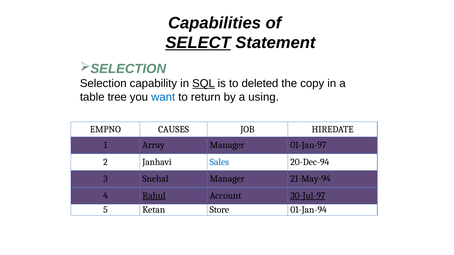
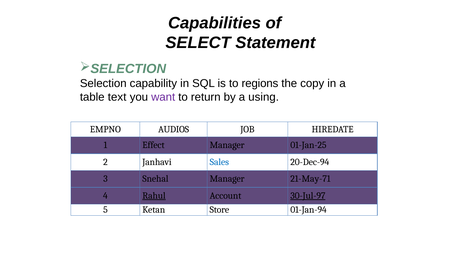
SELECT underline: present -> none (198, 43)
SQL underline: present -> none (204, 84)
deleted: deleted -> regions (260, 84)
tree: tree -> text (117, 97)
want colour: blue -> purple (163, 97)
CAUSES: CAUSES -> AUDIOS (174, 129)
Array: Array -> Effect (154, 145)
01-Jan-97: 01-Jan-97 -> 01-Jan-25 (308, 145)
21-May-94: 21-May-94 -> 21-May-71 (310, 179)
